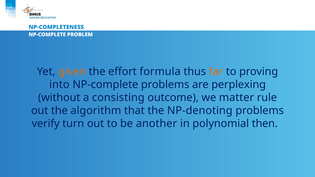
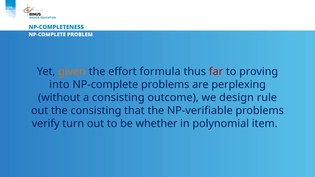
far colour: orange -> red (216, 72)
matter: matter -> design (236, 98)
the algorithm: algorithm -> consisting (96, 111)
NP-denoting: NP-denoting -> NP-verifiable (200, 111)
another: another -> whether (157, 124)
then: then -> item (265, 124)
